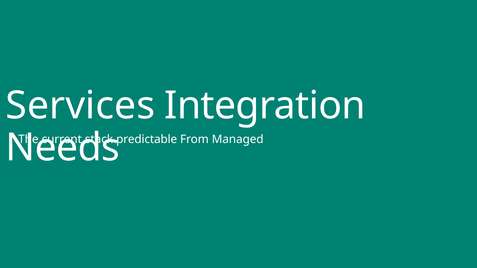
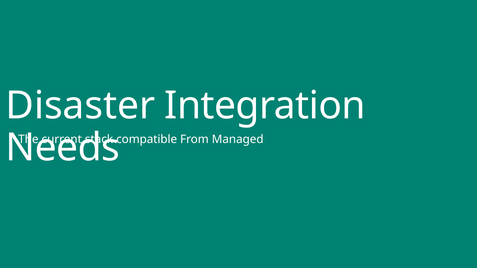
Services: Services -> Disaster (80, 106)
predictable: predictable -> compatible (147, 139)
